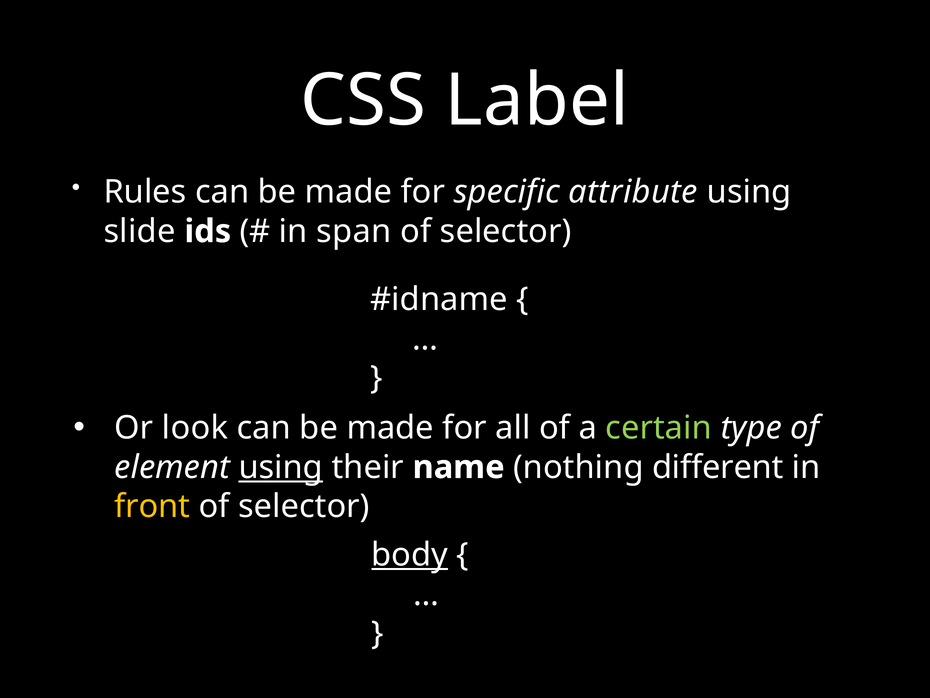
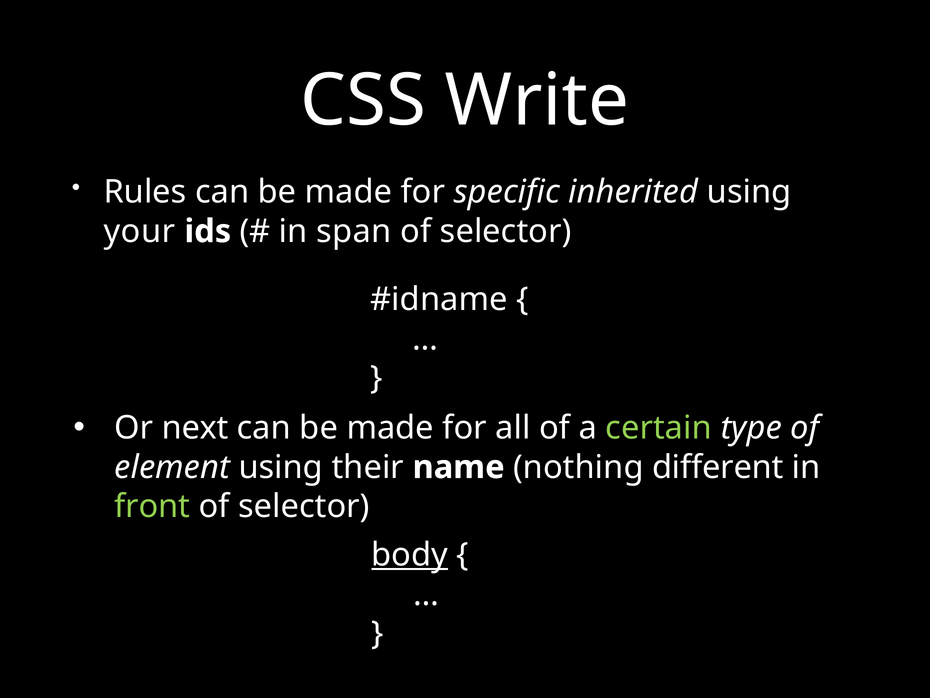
Label: Label -> Write (537, 100)
attribute: attribute -> inherited (633, 192)
slide: slide -> your (140, 231)
look: look -> next (195, 428)
using underline: present -> none (281, 467)
front colour: yellow -> light green (152, 506)
